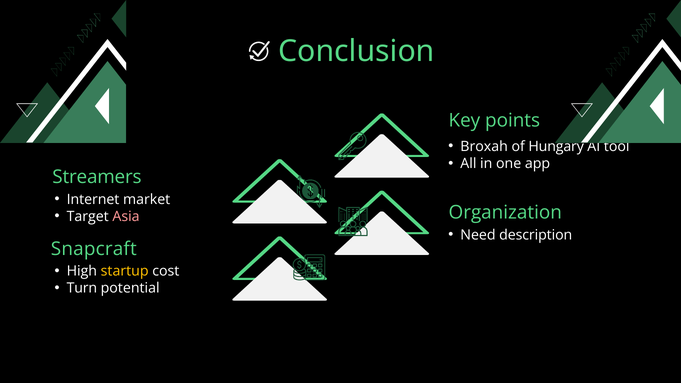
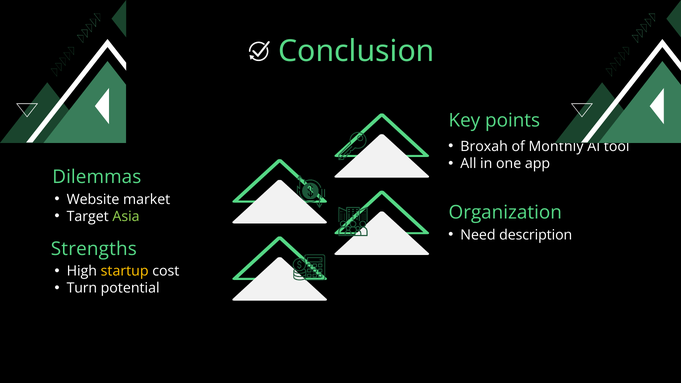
Hungary: Hungary -> Monthly (556, 147)
Streamers: Streamers -> Dilemmas (97, 177)
Internet: Internet -> Website (93, 199)
Asia colour: pink -> light green (126, 216)
Snapcraft: Snapcraft -> Strengths (94, 249)
